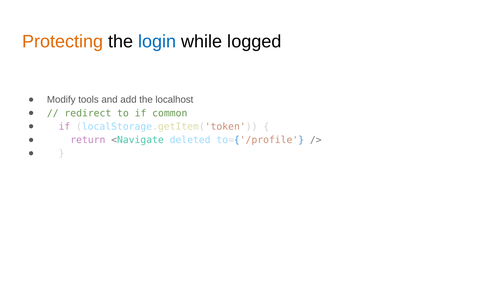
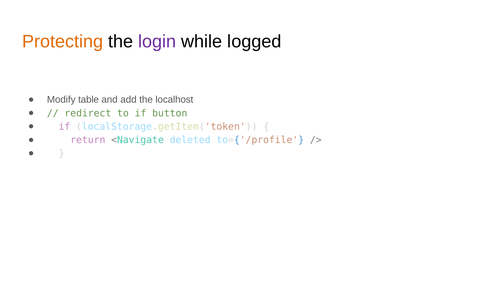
login colour: blue -> purple (157, 41)
tools: tools -> table (89, 100)
common: common -> button (170, 113)
